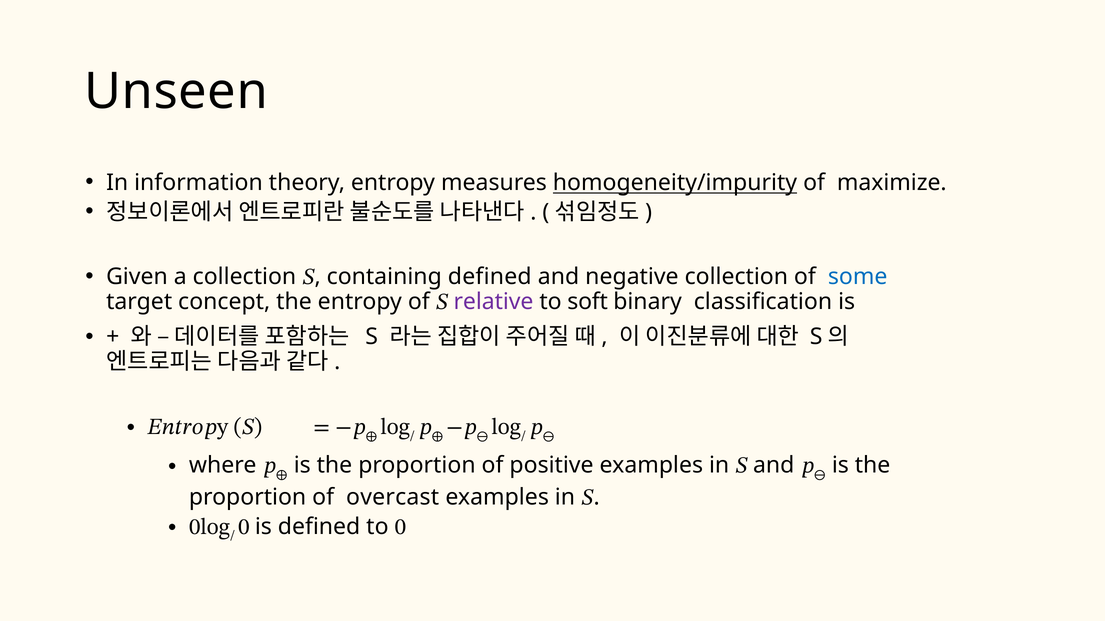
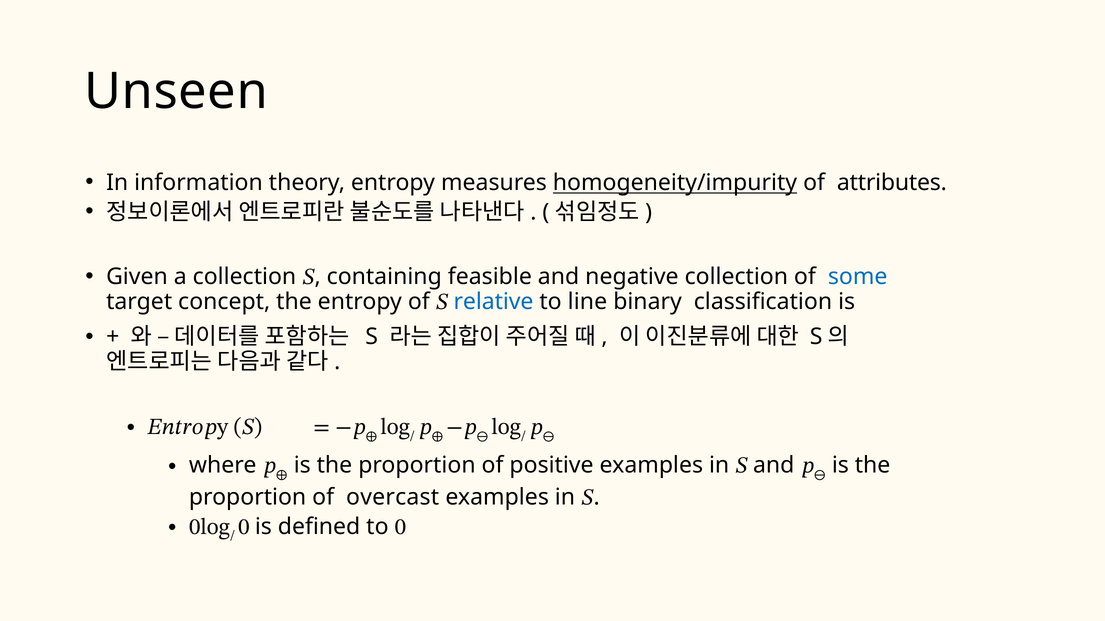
maximize: maximize -> attributes (892, 183)
containing defined: defined -> feasible (490, 277)
relative colour: purple -> blue (493, 302)
soft: soft -> line (587, 302)
